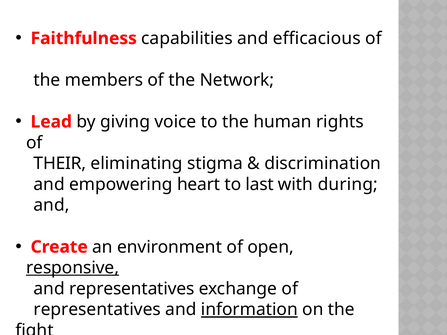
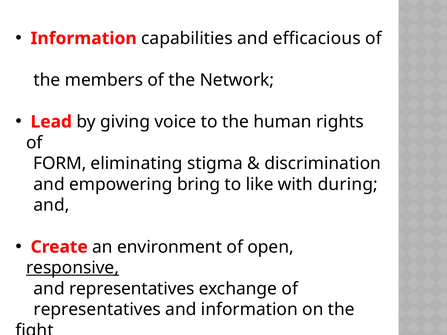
Faithfulness: Faithfulness -> Information (84, 38)
THEIR: THEIR -> FORM (60, 164)
heart: heart -> bring (199, 185)
last: last -> like (260, 185)
information underline: present -> none (249, 310)
